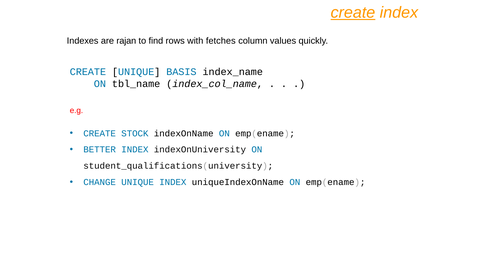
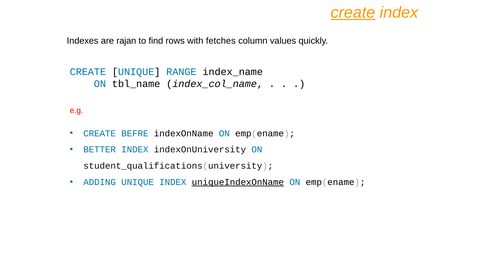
BASIS: BASIS -> RANGE (181, 72)
STOCK: STOCK -> BEFRE (135, 133)
CHANGE: CHANGE -> ADDING (100, 182)
uniqueIndexOnName underline: none -> present (238, 182)
